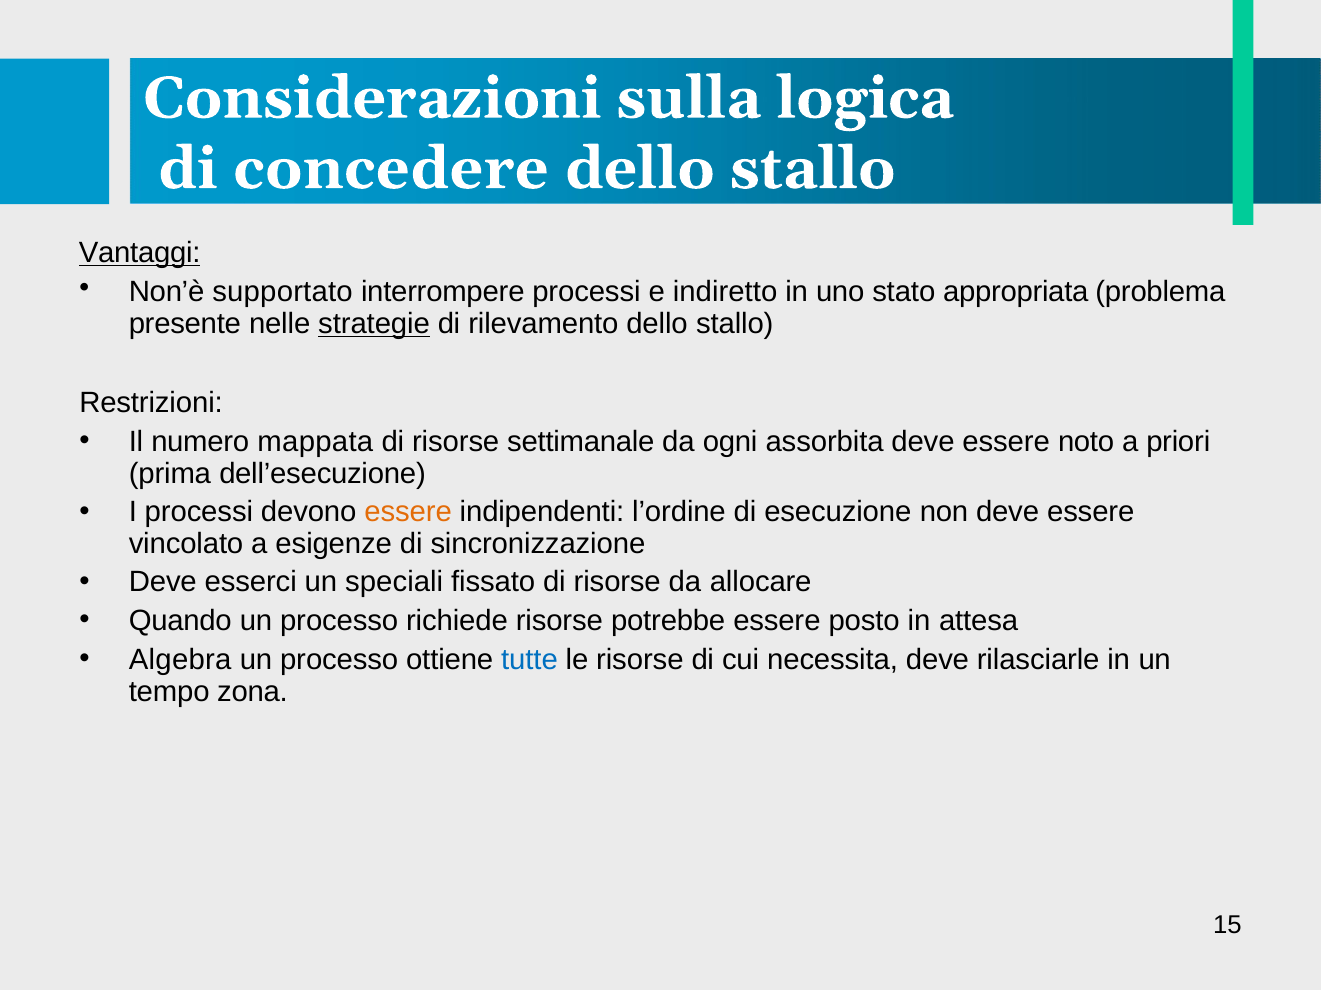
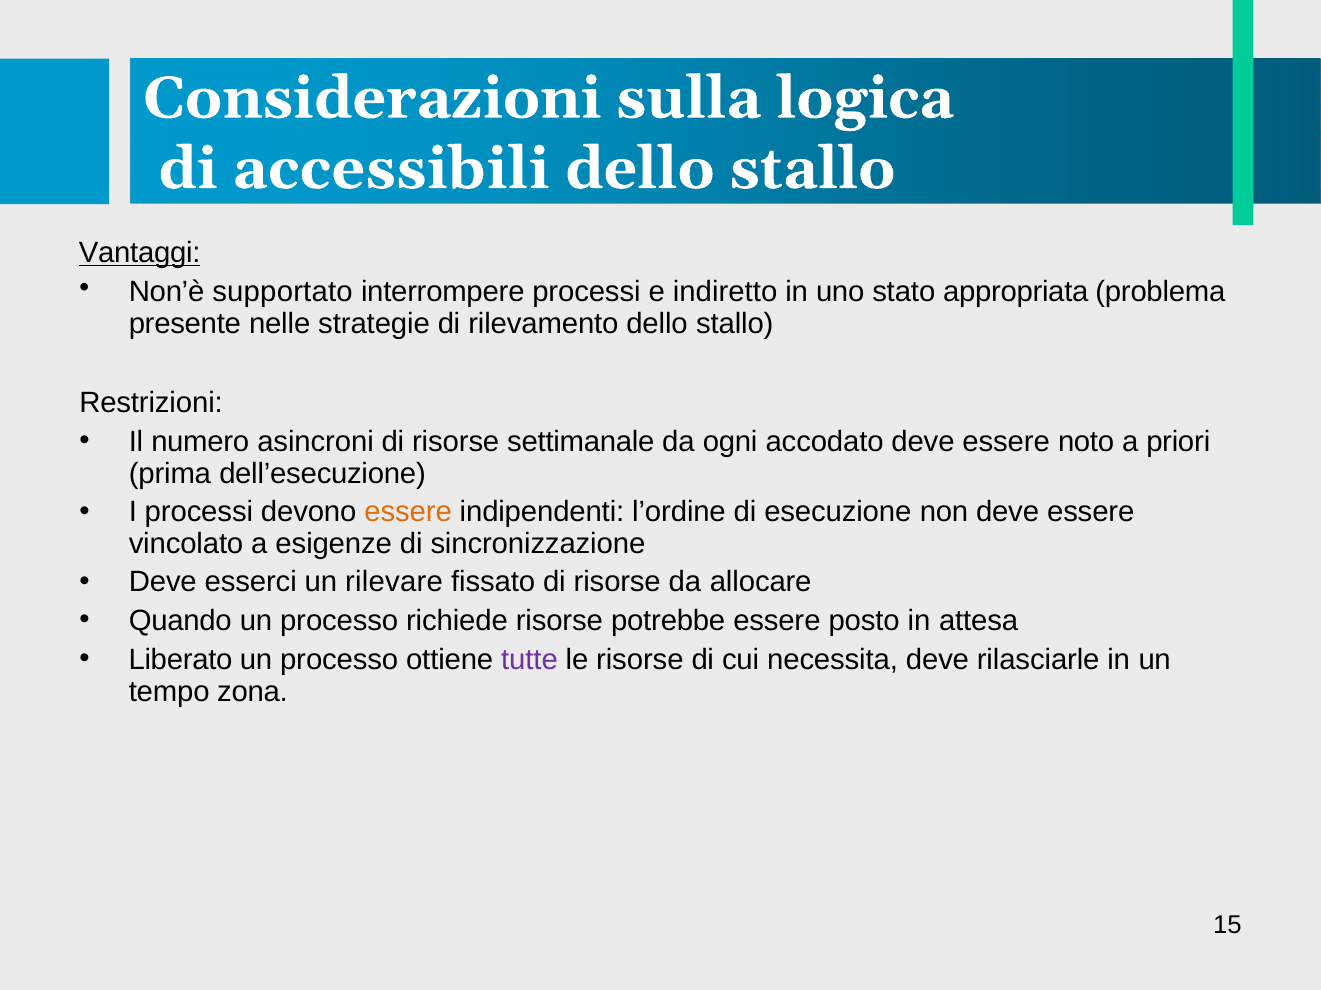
concedere: concedere -> accessibili (391, 169)
strategie underline: present -> none (374, 324)
mappata: mappata -> asincroni (316, 442)
assorbita: assorbita -> accodato (825, 442)
speciali: speciali -> rilevare (394, 583)
Algebra: Algebra -> Liberato (180, 660)
tutte colour: blue -> purple (529, 660)
